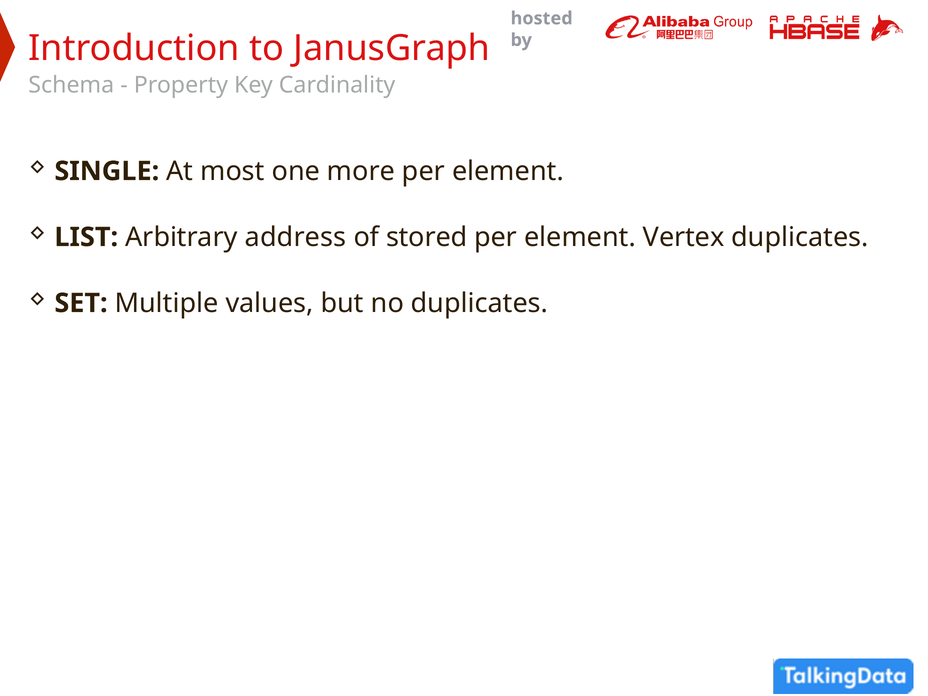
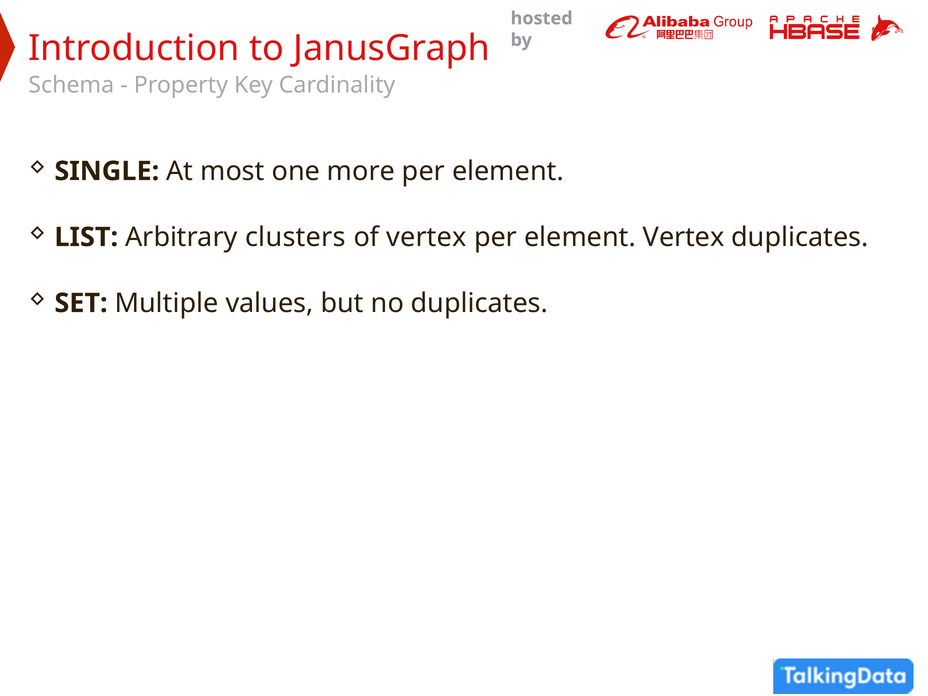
address: address -> clusters (295, 237)
of stored: stored -> vertex (426, 237)
